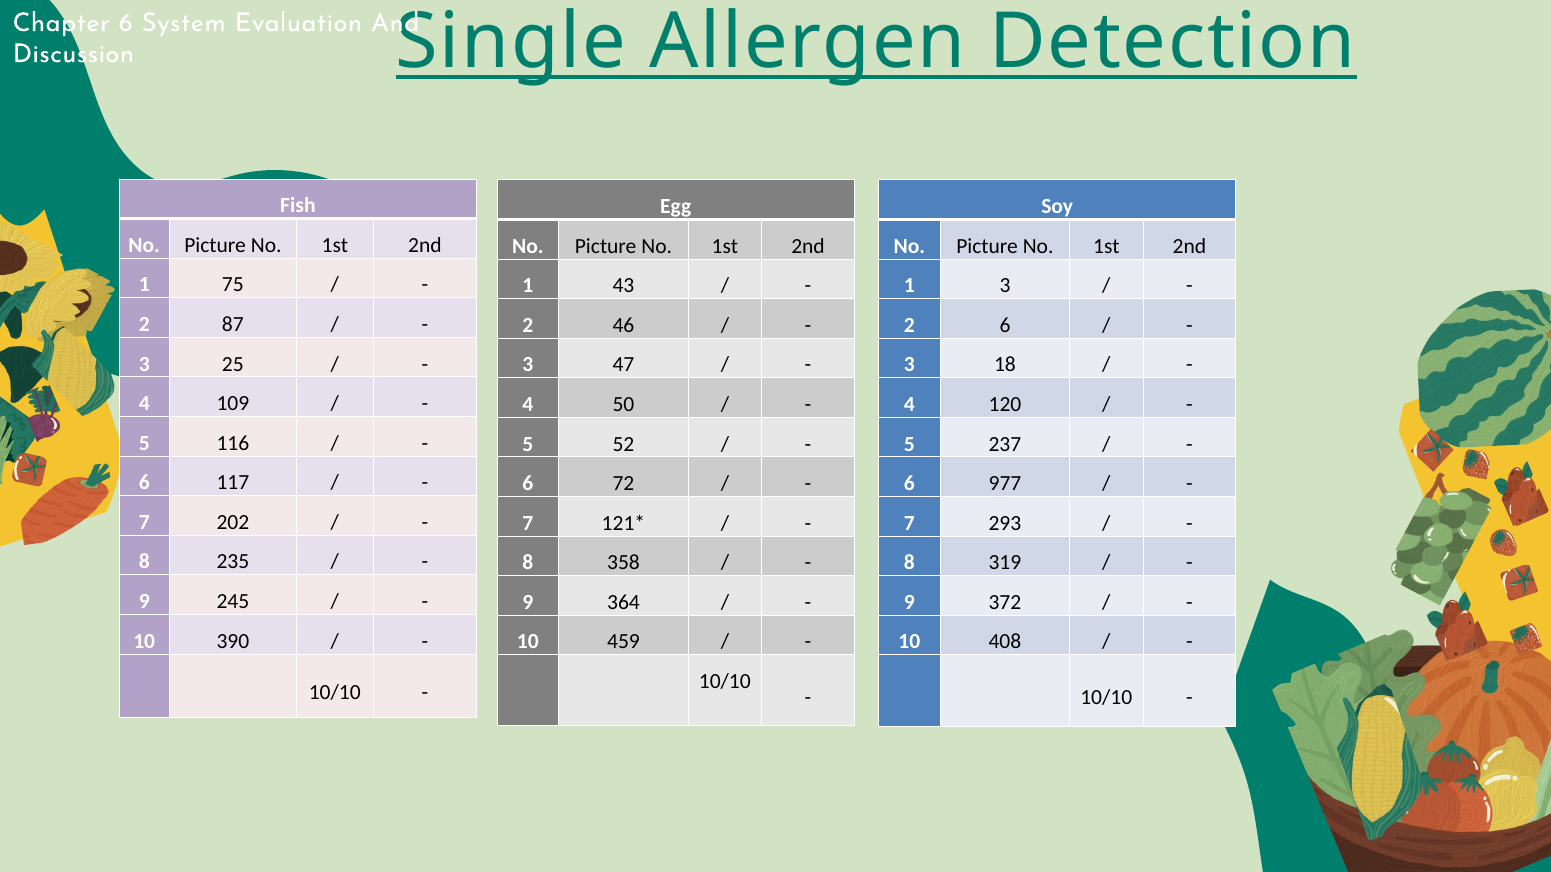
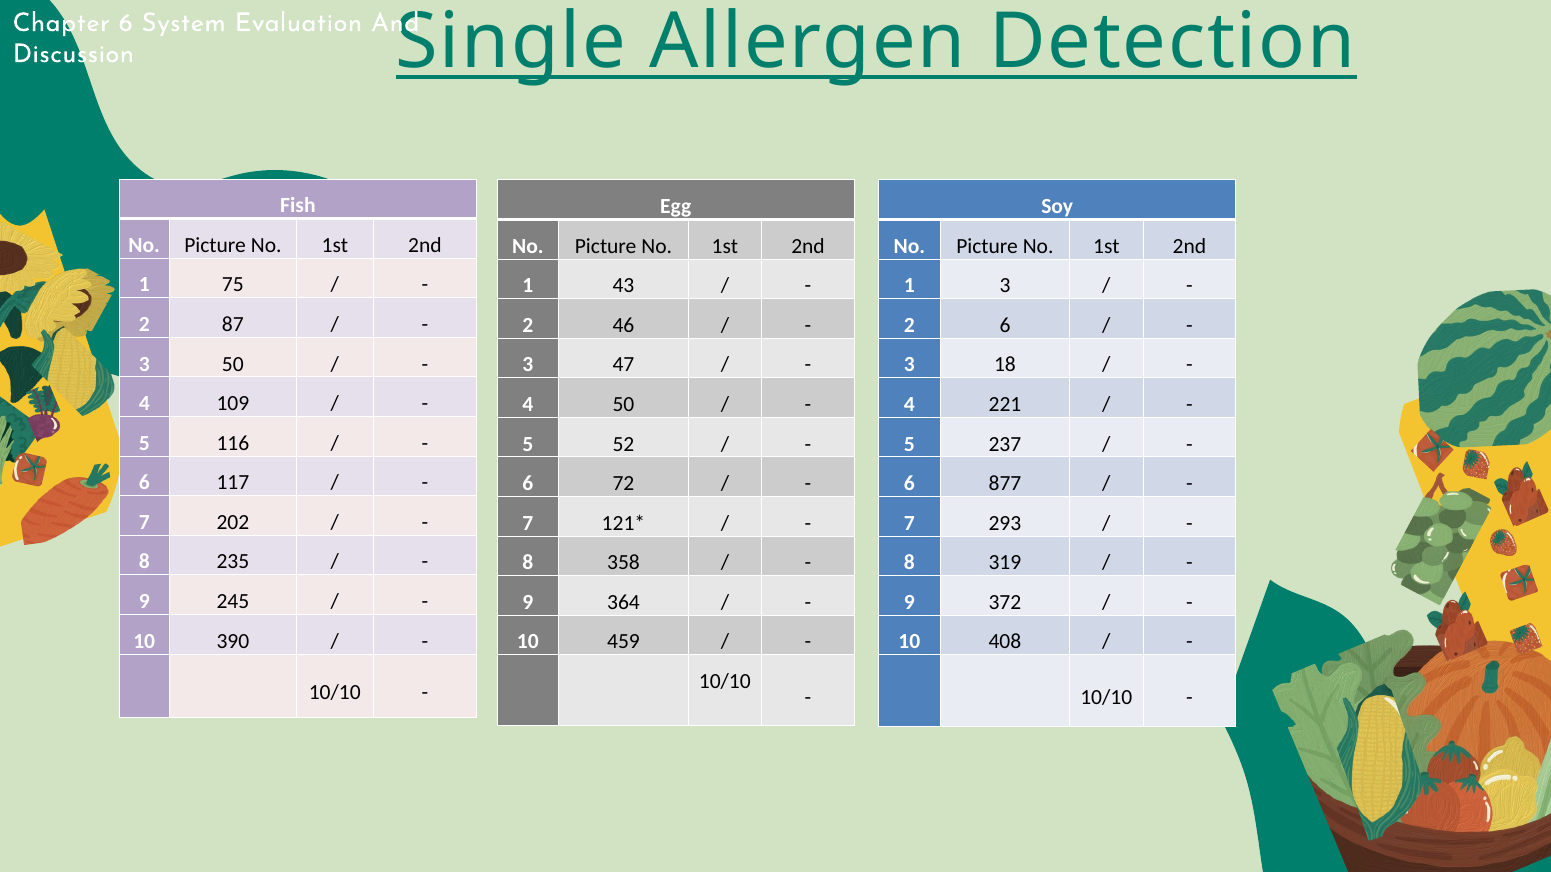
3 25: 25 -> 50 (233, 364)
120: 120 -> 221 (1005, 405)
977: 977 -> 877 (1005, 484)
